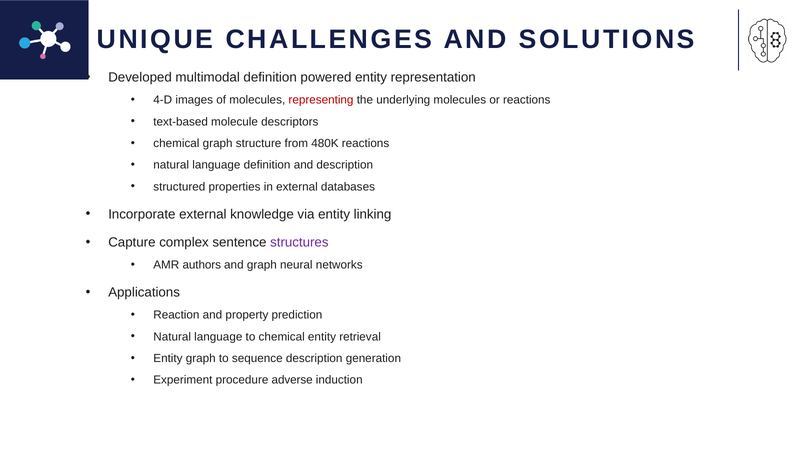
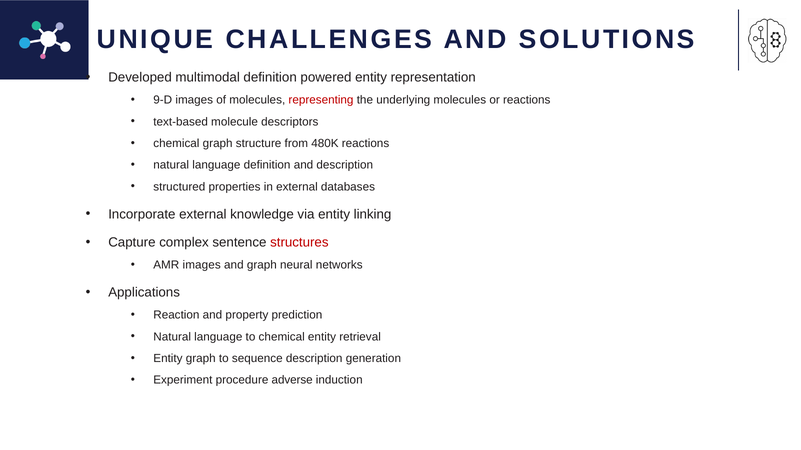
4-D: 4-D -> 9-D (163, 100)
structures colour: purple -> red (299, 243)
AMR authors: authors -> images (202, 265)
